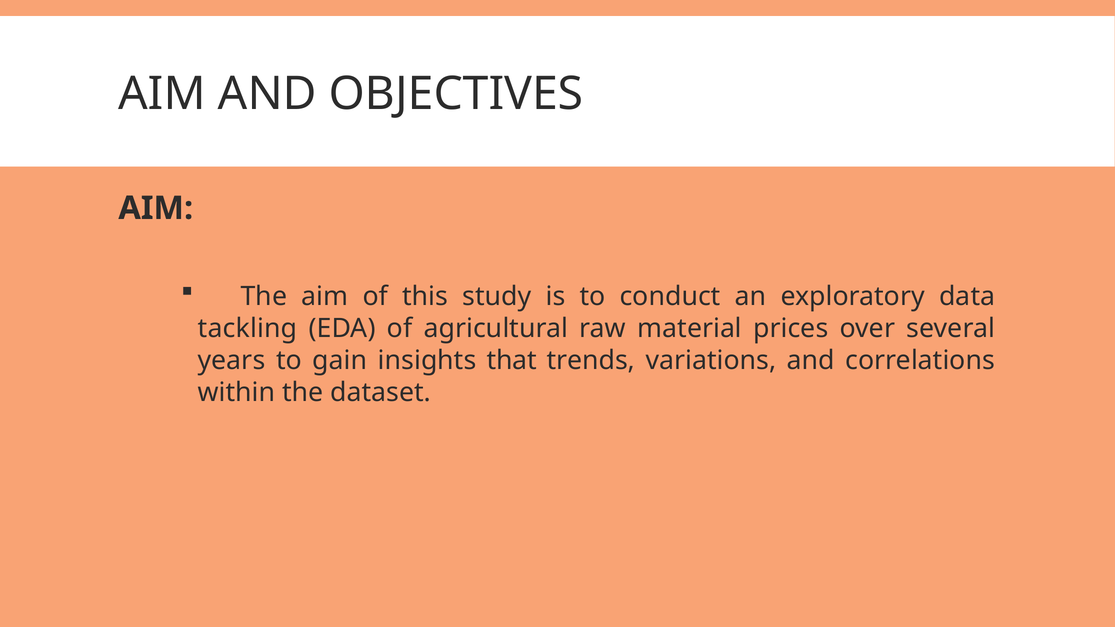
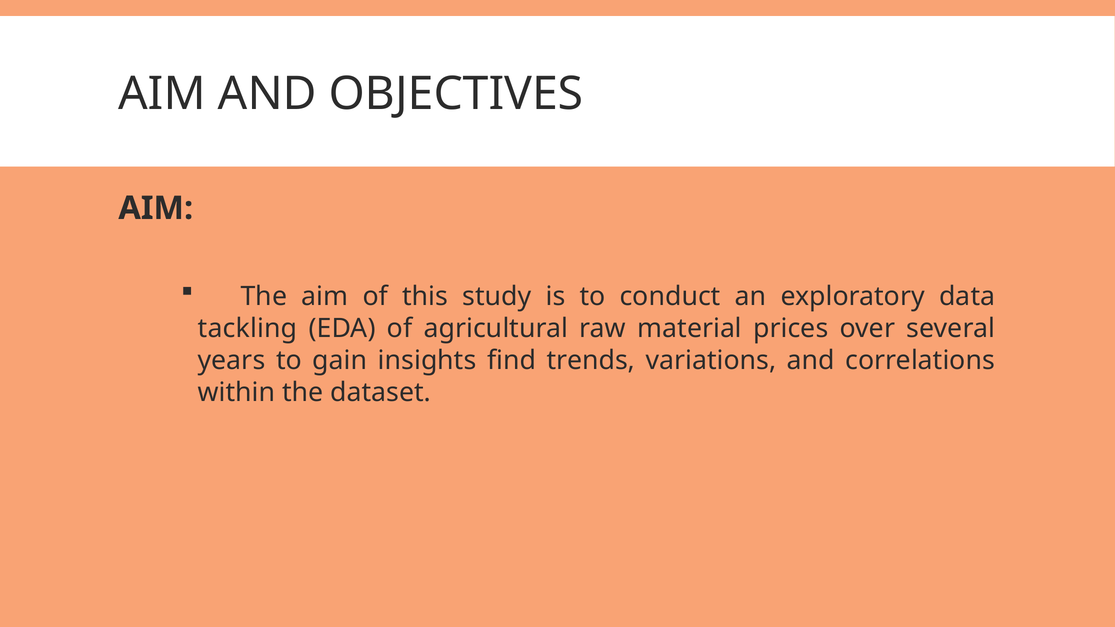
that: that -> find (512, 360)
